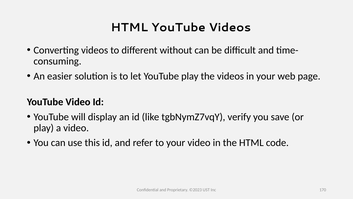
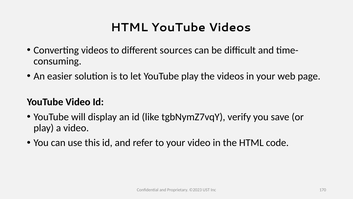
without: without -> sources (176, 50)
